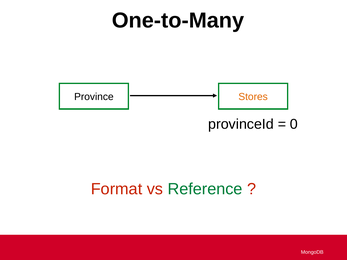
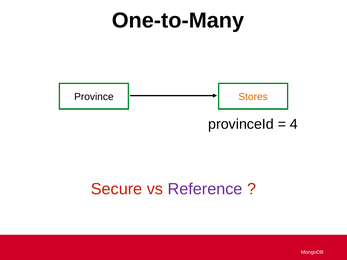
0: 0 -> 4 (294, 124)
Format: Format -> Secure (117, 189)
Reference colour: green -> purple (205, 189)
